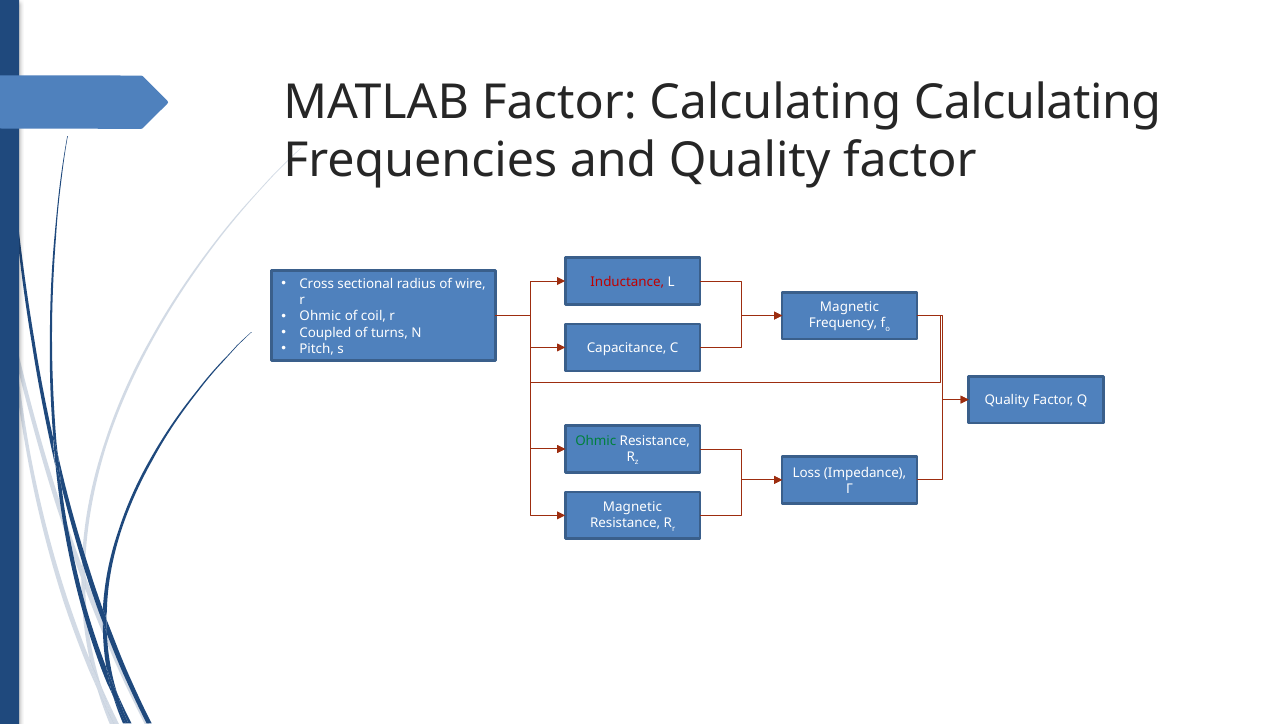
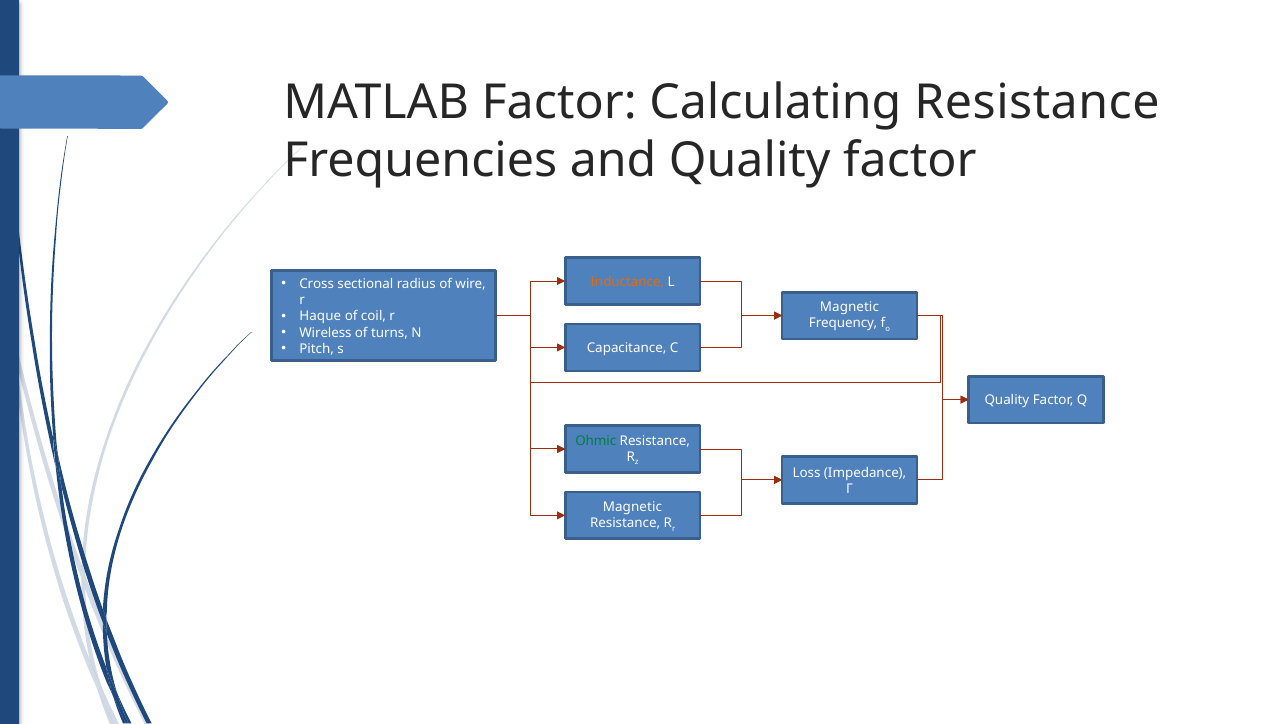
Calculating Calculating: Calculating -> Resistance (1037, 103)
Inductance colour: red -> orange (627, 282)
Ohmic: Ohmic -> Haque (320, 317)
Coupled: Coupled -> Wireless (325, 333)
